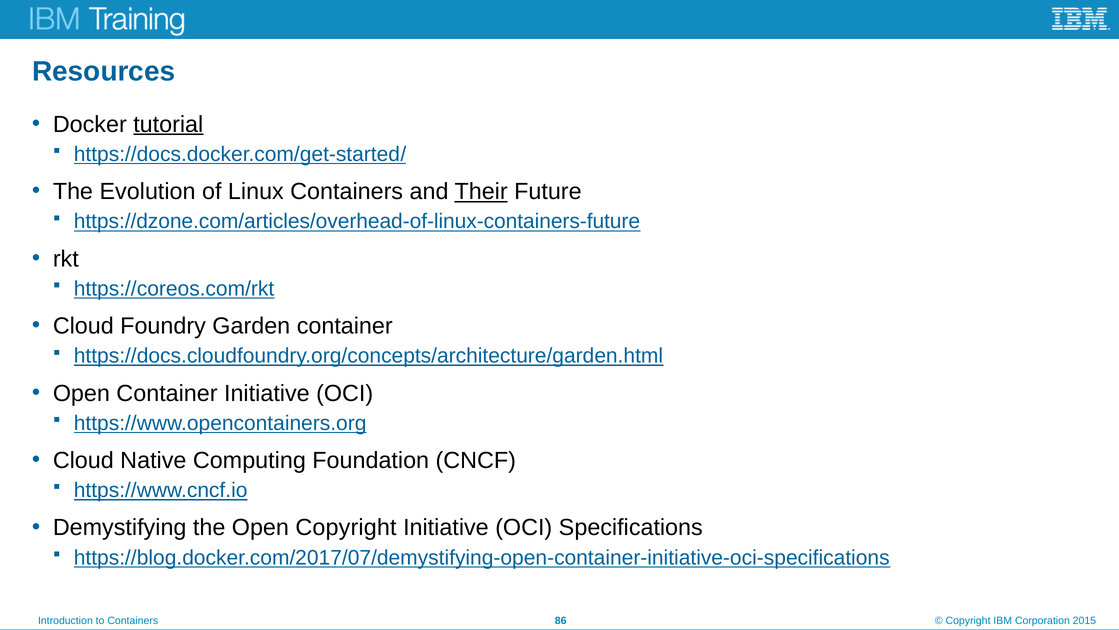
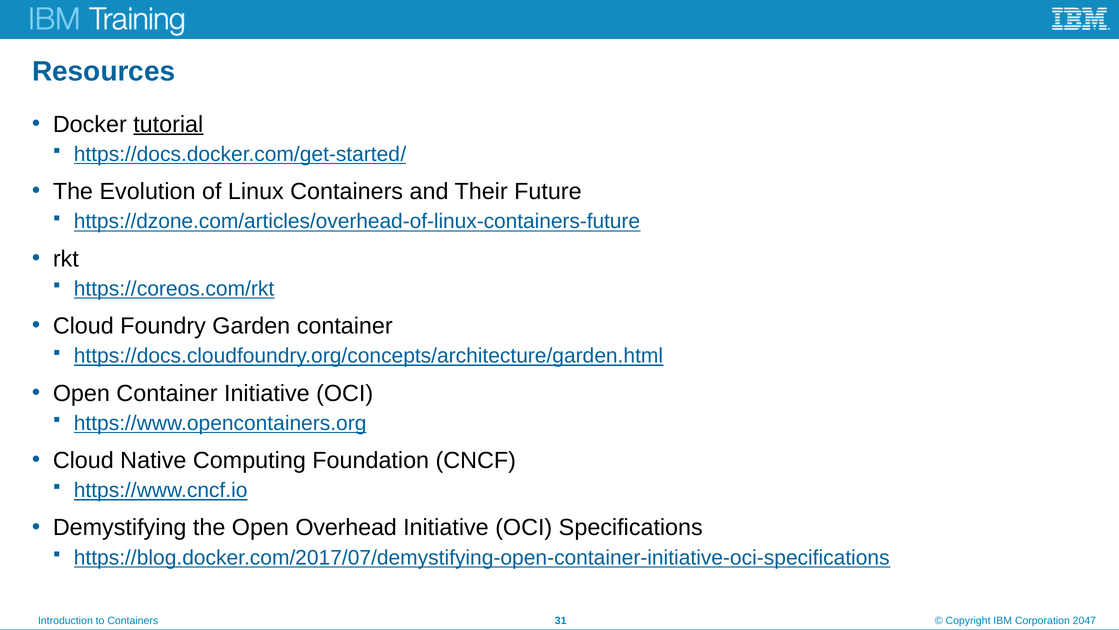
Their underline: present -> none (481, 191)
Open Copyright: Copyright -> Overhead (346, 527)
86: 86 -> 31 (561, 620)
2015: 2015 -> 2047 (1084, 620)
